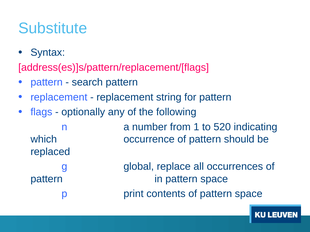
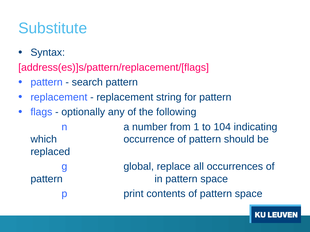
520: 520 -> 104 (222, 127)
